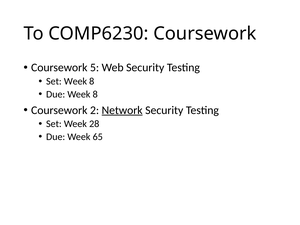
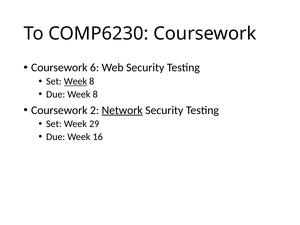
5: 5 -> 6 (95, 68)
Week underline: none -> present (75, 81)
28: 28 -> 29 (94, 124)
65: 65 -> 16 (98, 137)
